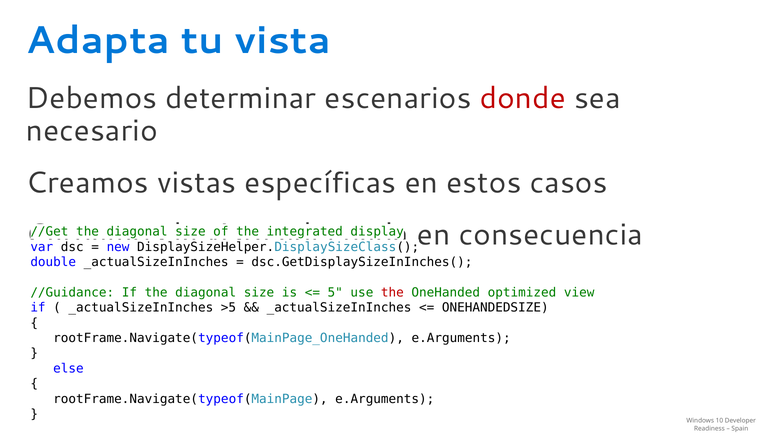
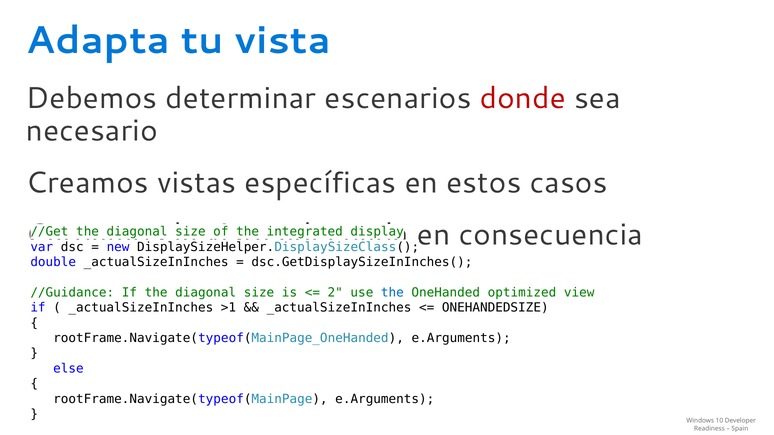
5: 5 -> 2 (335, 293)
the colour: red -> blue (392, 293)
>5: >5 -> >1 (228, 308)
